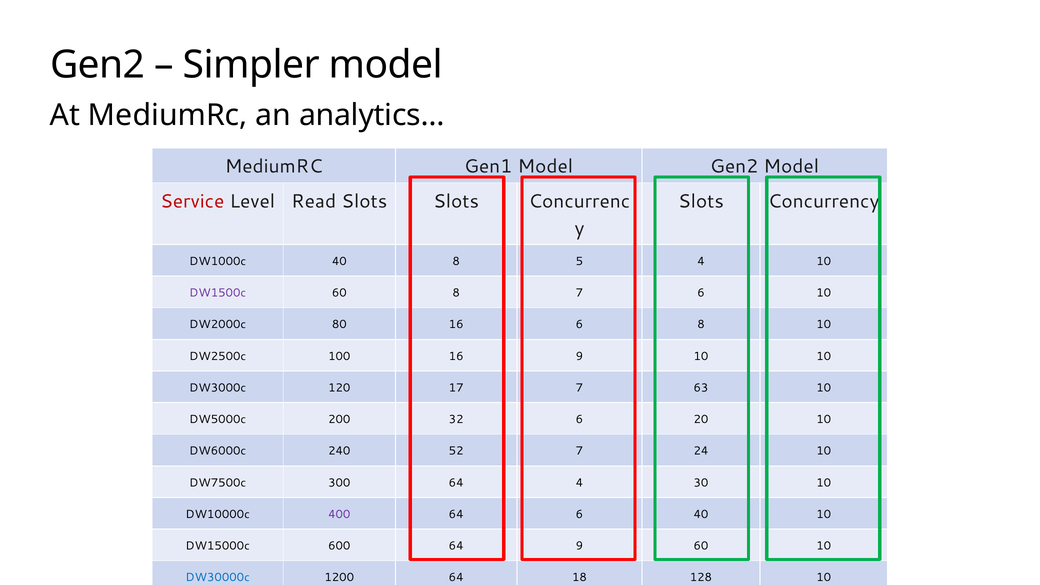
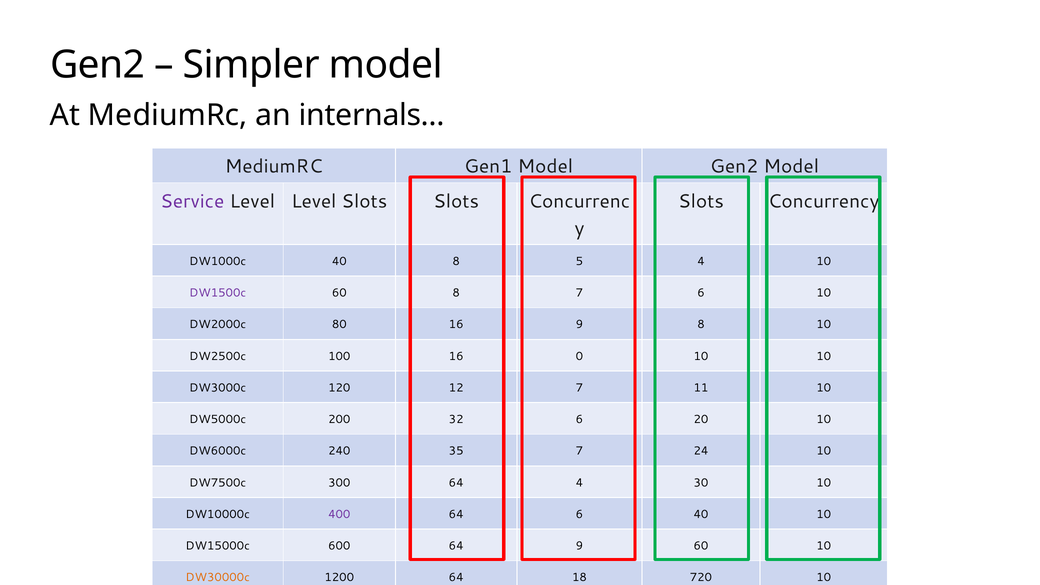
analytics…: analytics… -> internals… (372, 115)
Service colour: red -> purple (192, 201)
Level Read: Read -> Level (314, 201)
16 6: 6 -> 9 (579, 325)
16 9: 9 -> 0 (579, 356)
17: 17 -> 12 (456, 388)
63: 63 -> 11 (701, 388)
52: 52 -> 35 (456, 451)
DW30000c colour: blue -> orange (218, 577)
128: 128 -> 720 (701, 577)
